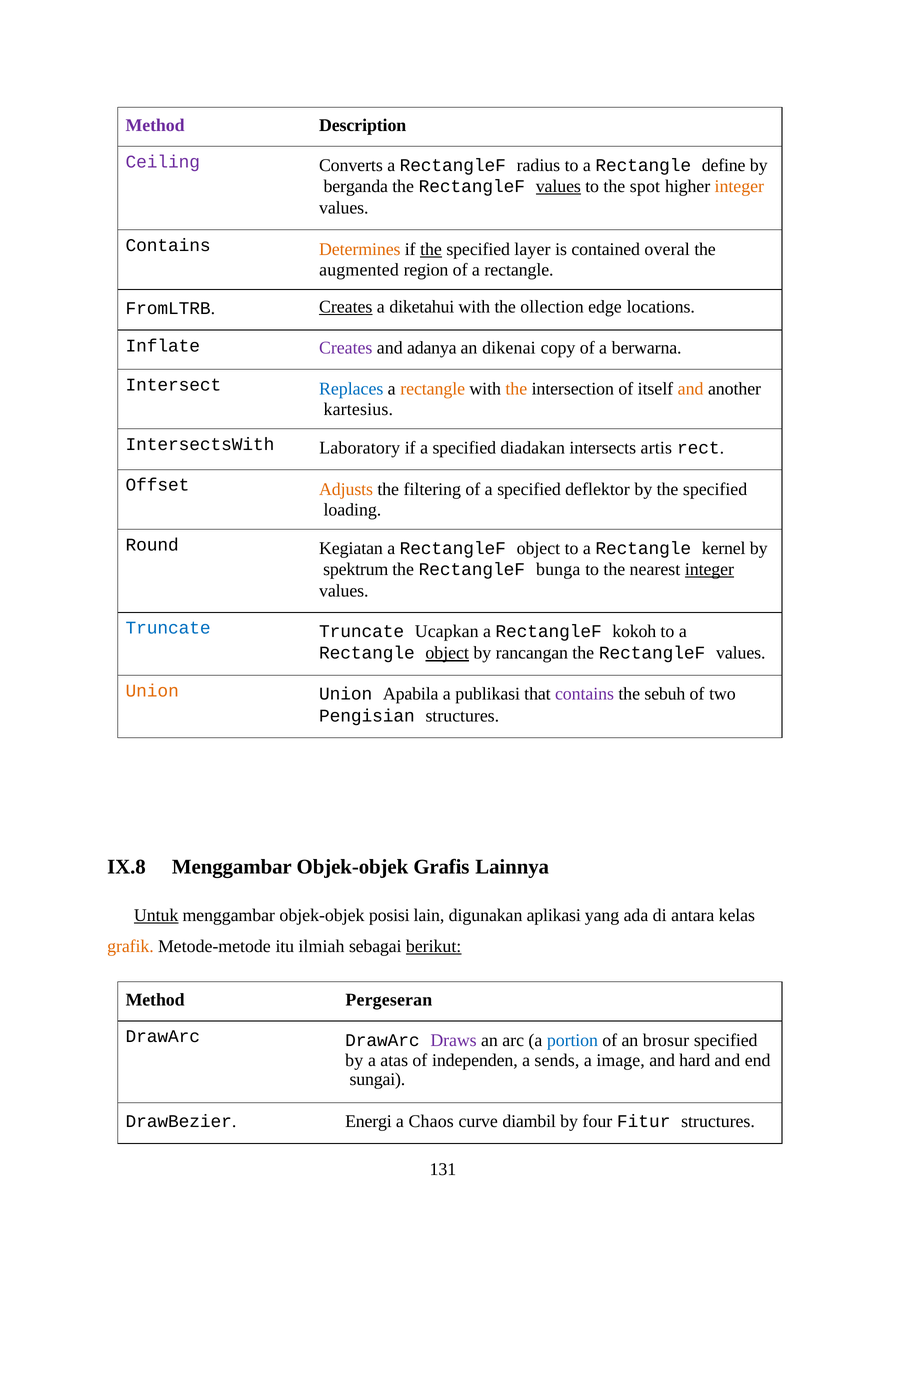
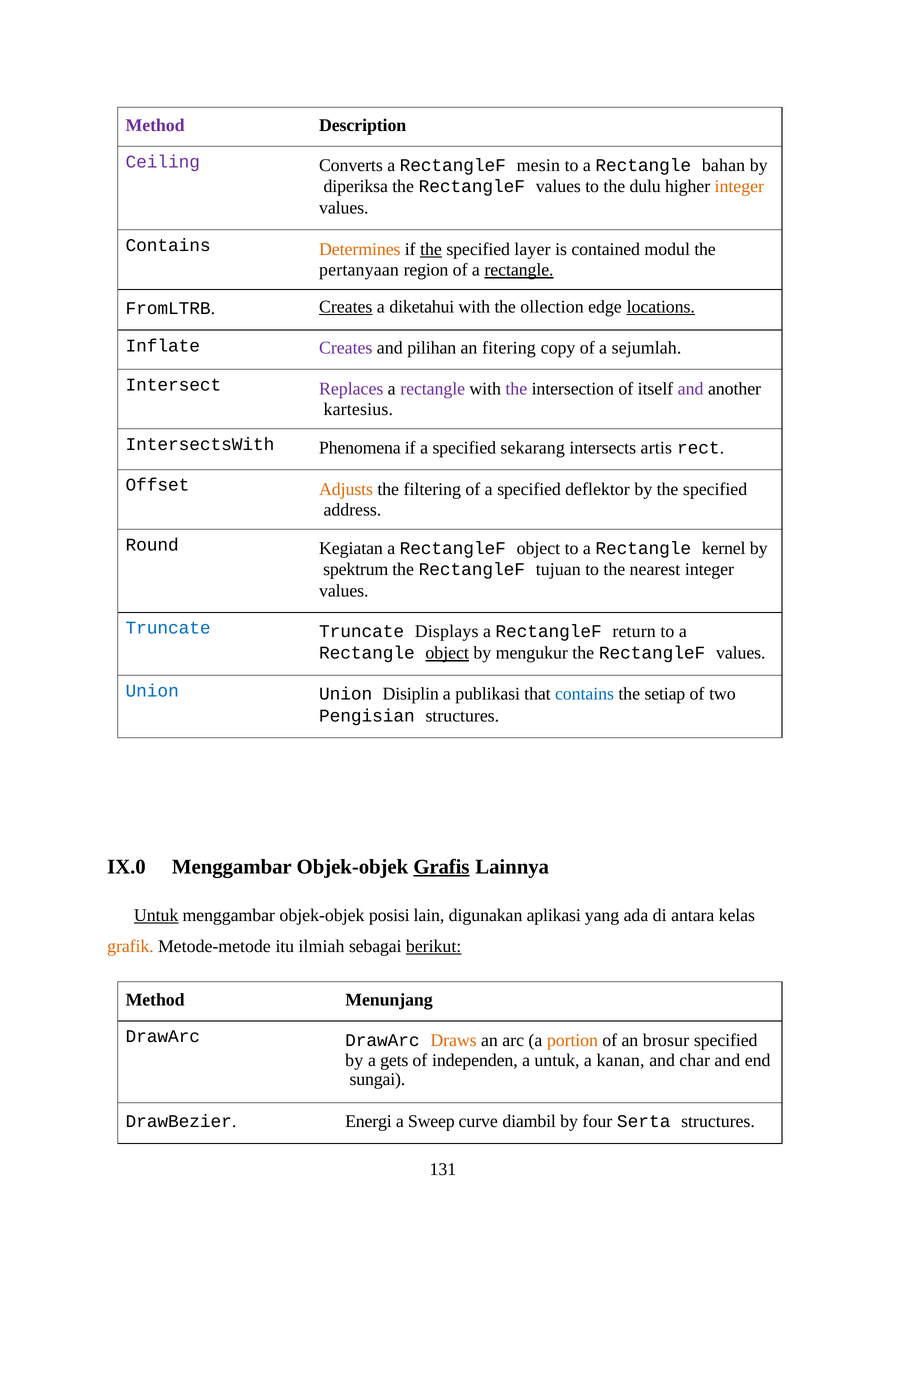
radius: radius -> mesin (538, 165)
define: define -> bahan (724, 165)
berganda: berganda -> diperiksa (356, 186)
values underline: present -> none (558, 186)
spot: spot -> dulu (645, 186)
overal: overal -> modul (667, 249)
augmented: augmented -> pertanyaan (359, 270)
rectangle underline: none -> present (519, 270)
locations underline: none -> present (661, 307)
adanya: adanya -> pilihan (432, 348)
dikenai: dikenai -> fitering (509, 348)
berwarna: berwarna -> sejumlah (647, 348)
Replaces colour: blue -> purple (351, 389)
rectangle colour: orange -> purple (433, 389)
the colour: orange -> purple (516, 389)
and colour: orange -> purple (691, 389)
Laboratory: Laboratory -> Phenomena (360, 448)
diadakan: diadakan -> sekarang (533, 448)
loading: loading -> address (352, 509)
bunga: bunga -> tujuan (558, 569)
integer underline: present -> none (709, 569)
Ucapkan: Ucapkan -> Displays (447, 631)
kokoh: kokoh -> return (634, 631)
rancangan: rancangan -> mengukur (532, 653)
Union colour: orange -> blue (152, 691)
Apabila: Apabila -> Disiplin (411, 694)
contains colour: purple -> blue (584, 694)
sebuh: sebuh -> setiap (665, 694)
IX.8: IX.8 -> IX.0 (126, 866)
Grafis underline: none -> present (441, 866)
Pergeseran: Pergeseran -> Menunjang (389, 999)
Draws colour: purple -> orange (454, 1040)
portion colour: blue -> orange (572, 1040)
atas: atas -> gets (394, 1060)
a sends: sends -> untuk (557, 1060)
image: image -> kanan (621, 1060)
hard: hard -> char (695, 1060)
Chaos: Chaos -> Sweep (431, 1121)
Fitur: Fitur -> Serta (644, 1121)
